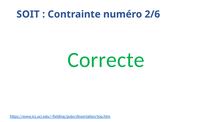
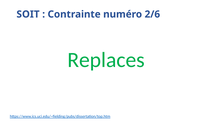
Correcte: Correcte -> Replaces (106, 60)
